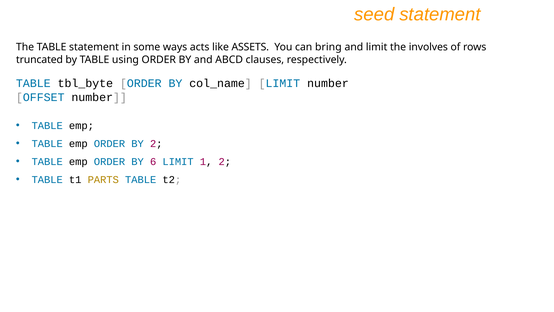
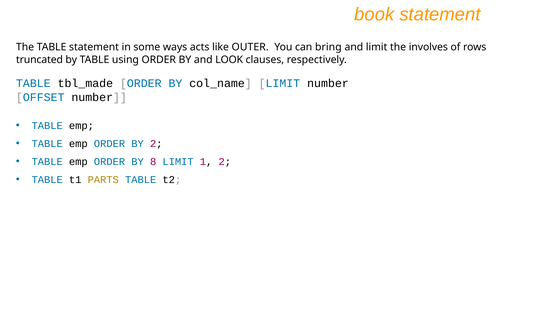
seed: seed -> book (374, 14)
ASSETS: ASSETS -> OUTER (250, 47)
ABCD: ABCD -> LOOK (229, 60)
tbl_byte: tbl_byte -> tbl_made (85, 83)
6: 6 -> 8 (153, 162)
